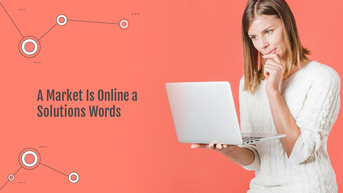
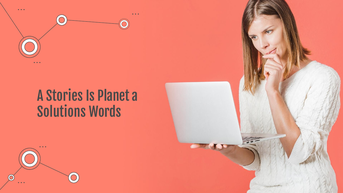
Market: Market -> Stories (65, 96)
Online: Online -> Planet (113, 96)
